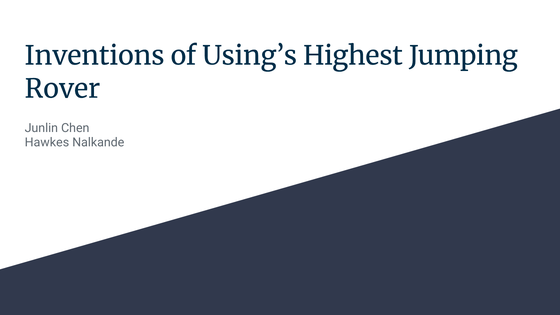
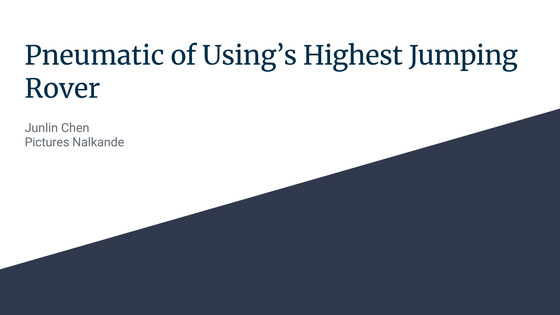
Inventions: Inventions -> Pneumatic (94, 56)
Hawkes: Hawkes -> Pictures (47, 142)
